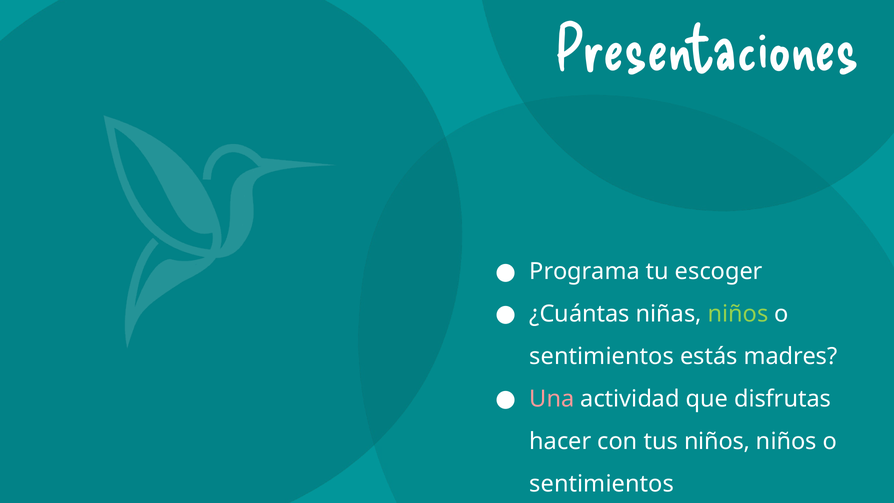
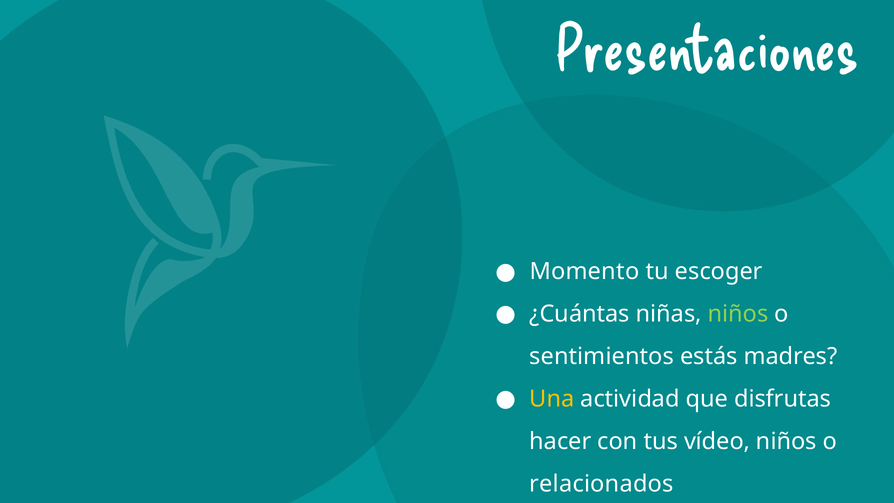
Programa: Programa -> Momento (584, 272)
Una colour: pink -> yellow (552, 399)
tus niños: niños -> vídeo (717, 441)
sentimientos: sentimientos -> relacionados (602, 484)
